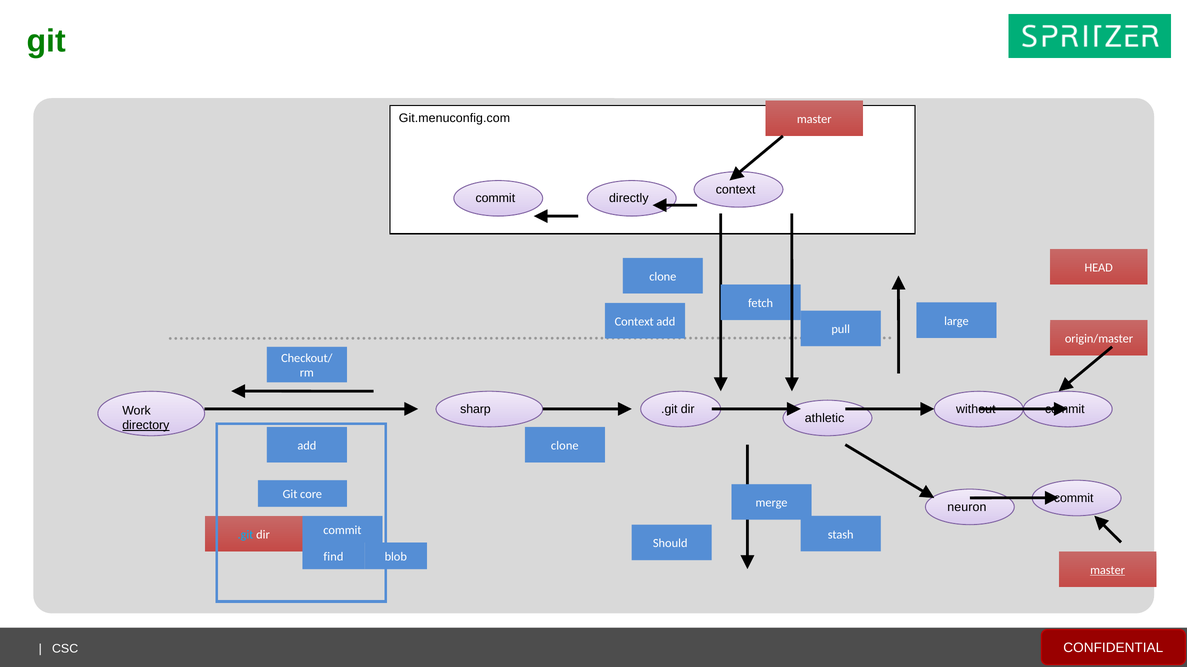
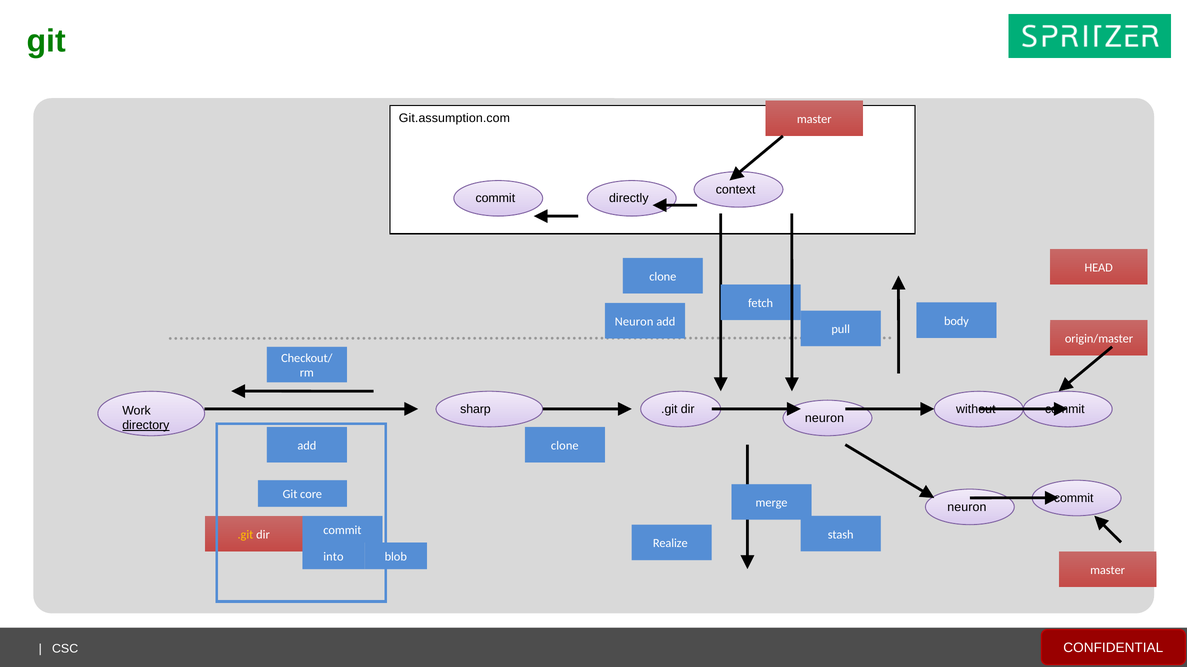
Git.menuconfig.com: Git.menuconfig.com -> Git.assumption.com (454, 118)
large: large -> body (956, 321)
Context: Context -> Neuron (634, 322)
athletic: athletic -> neuron (825, 418)
.git colour: light blue -> yellow (245, 535)
Should: Should -> Realize (670, 544)
find: find -> into (333, 557)
master underline: present -> none (1108, 570)
